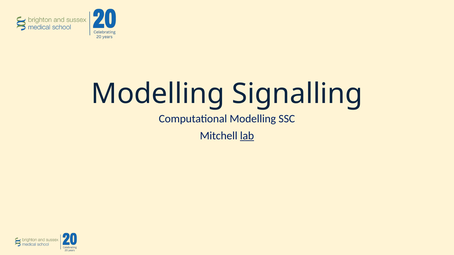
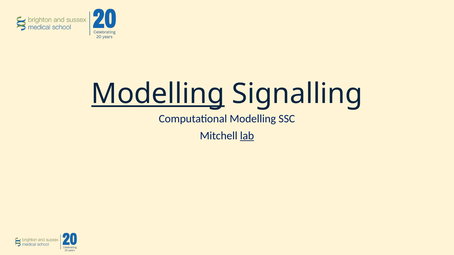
Modelling underline: none -> present (158, 94)
